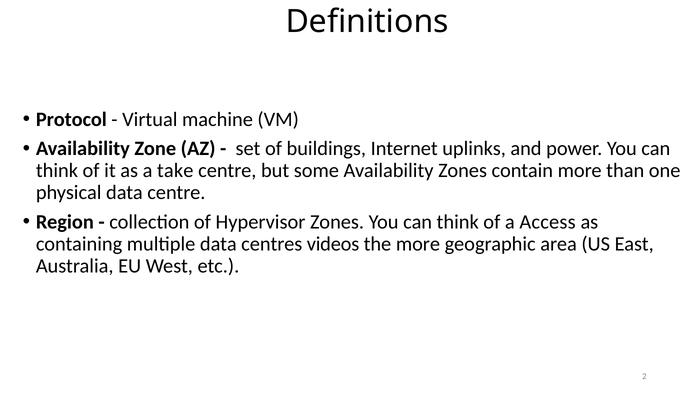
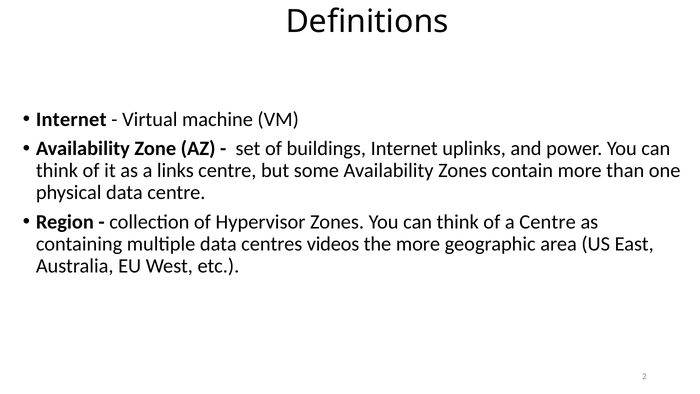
Protocol: Protocol -> Internet (71, 119)
take: take -> links (175, 171)
a Access: Access -> Centre (548, 222)
